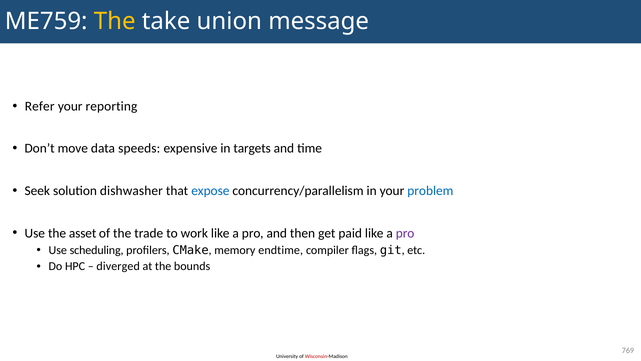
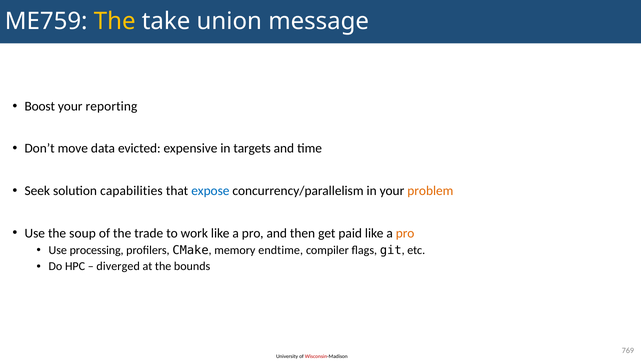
Refer: Refer -> Boost (40, 106)
speeds: speeds -> evicted (139, 148)
dishwasher: dishwasher -> capabilities (131, 191)
problem colour: blue -> orange (430, 191)
asset: asset -> soup (83, 233)
pro colour: purple -> orange (405, 233)
scheduling: scheduling -> processing (97, 250)
